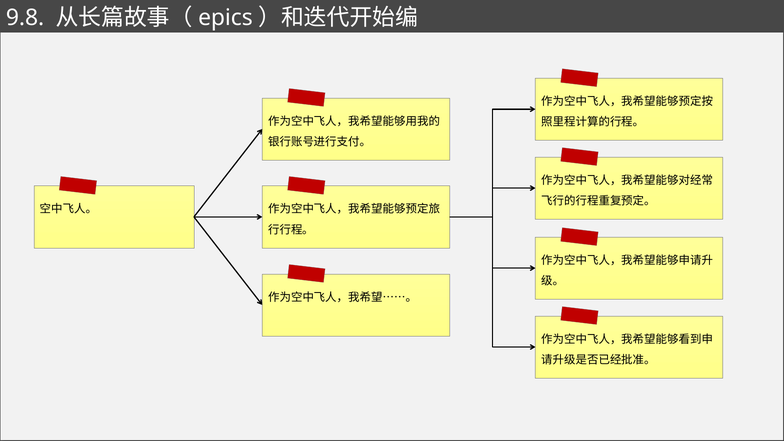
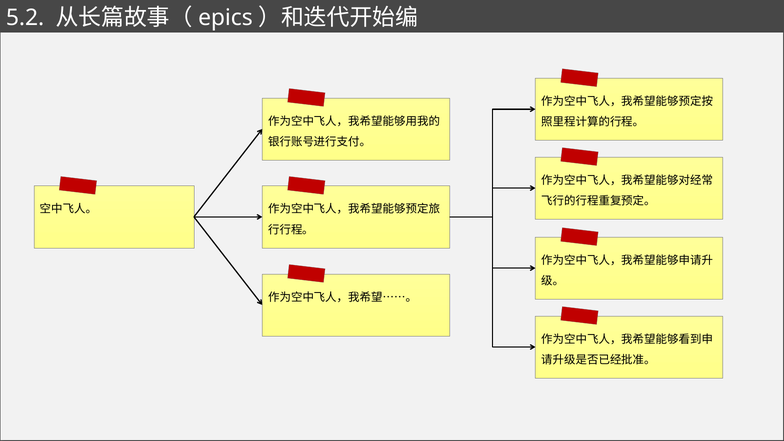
9.8: 9.8 -> 5.2 (25, 18)
